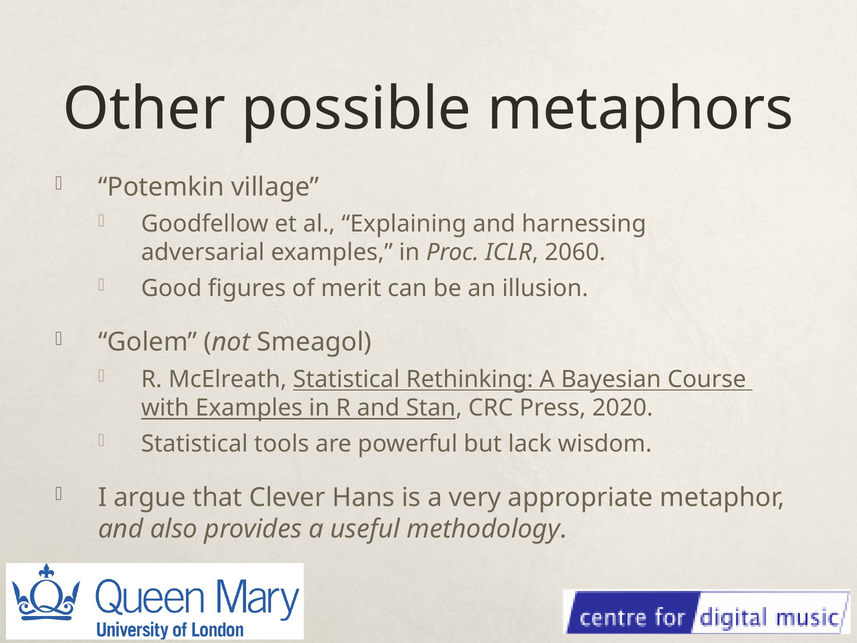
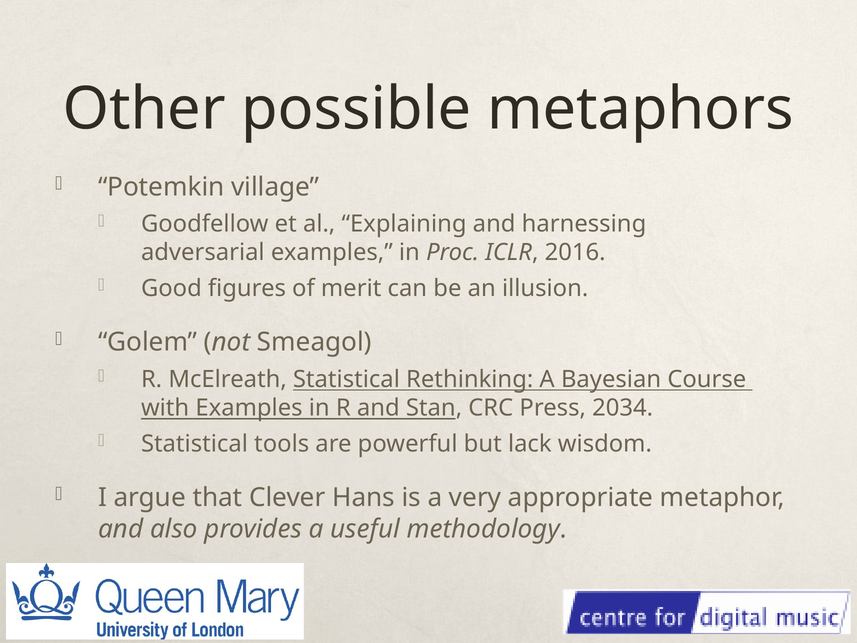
2060: 2060 -> 2016 (575, 252)
2020: 2020 -> 2034 (623, 408)
